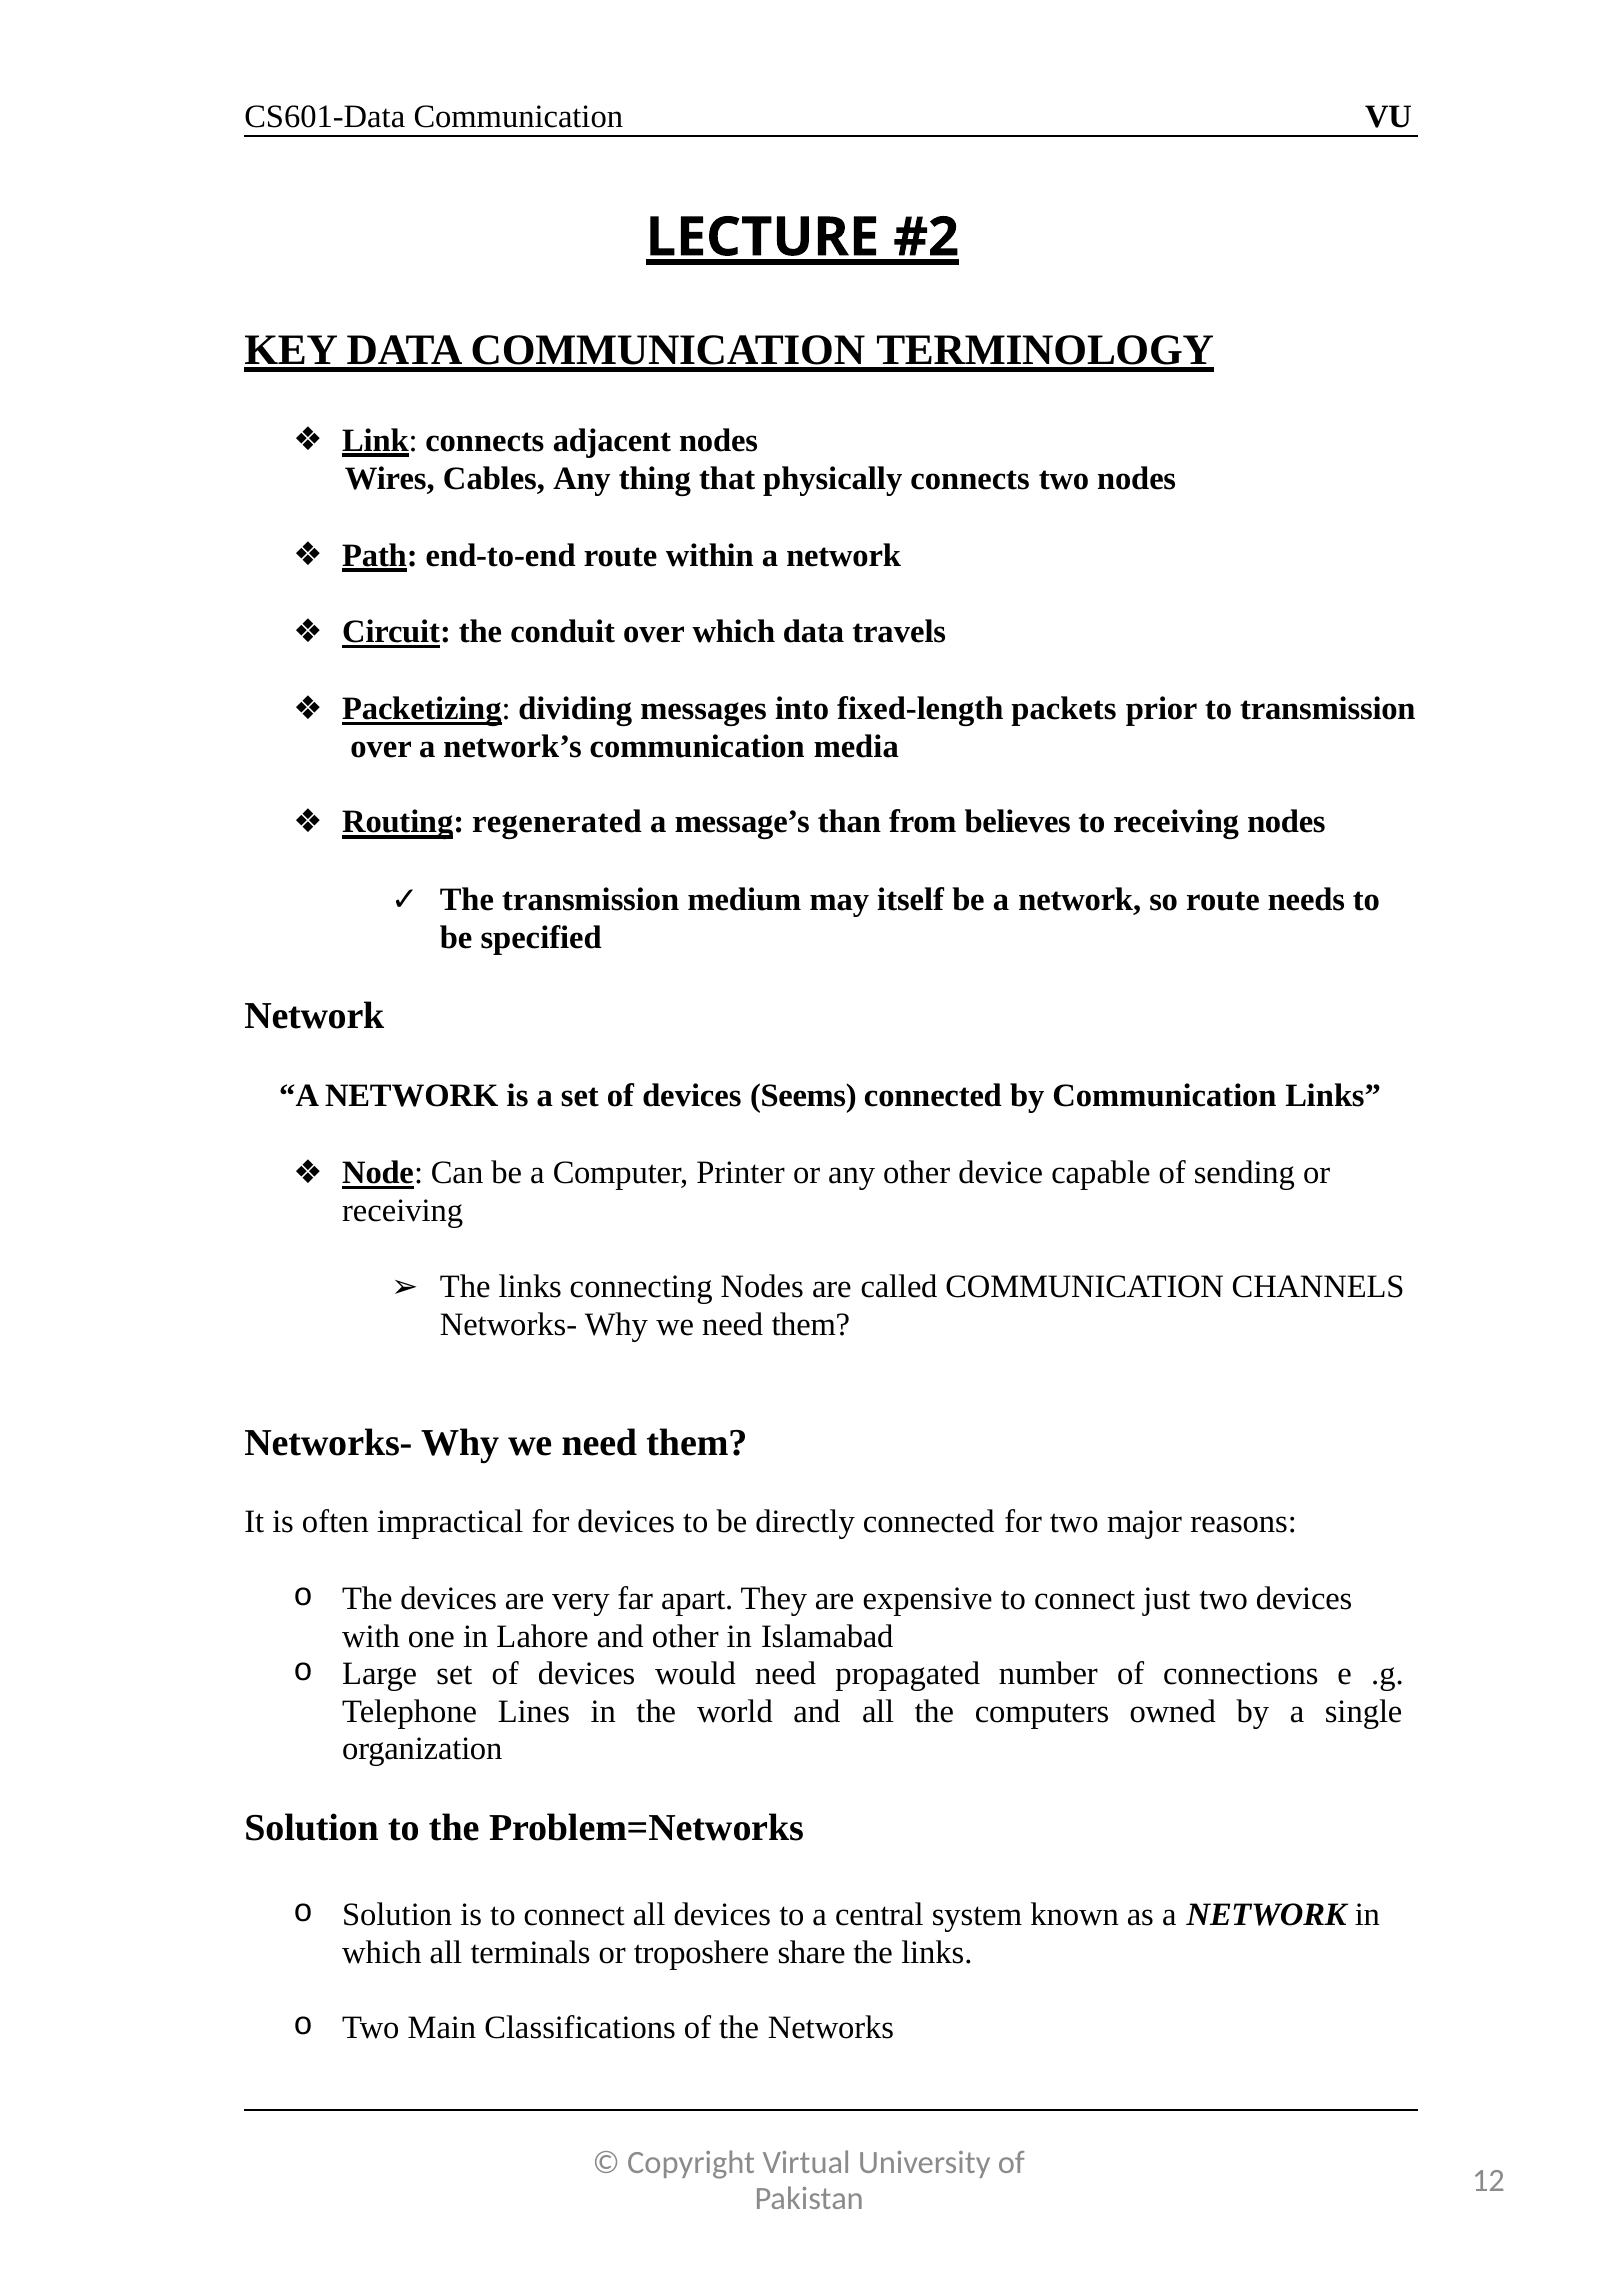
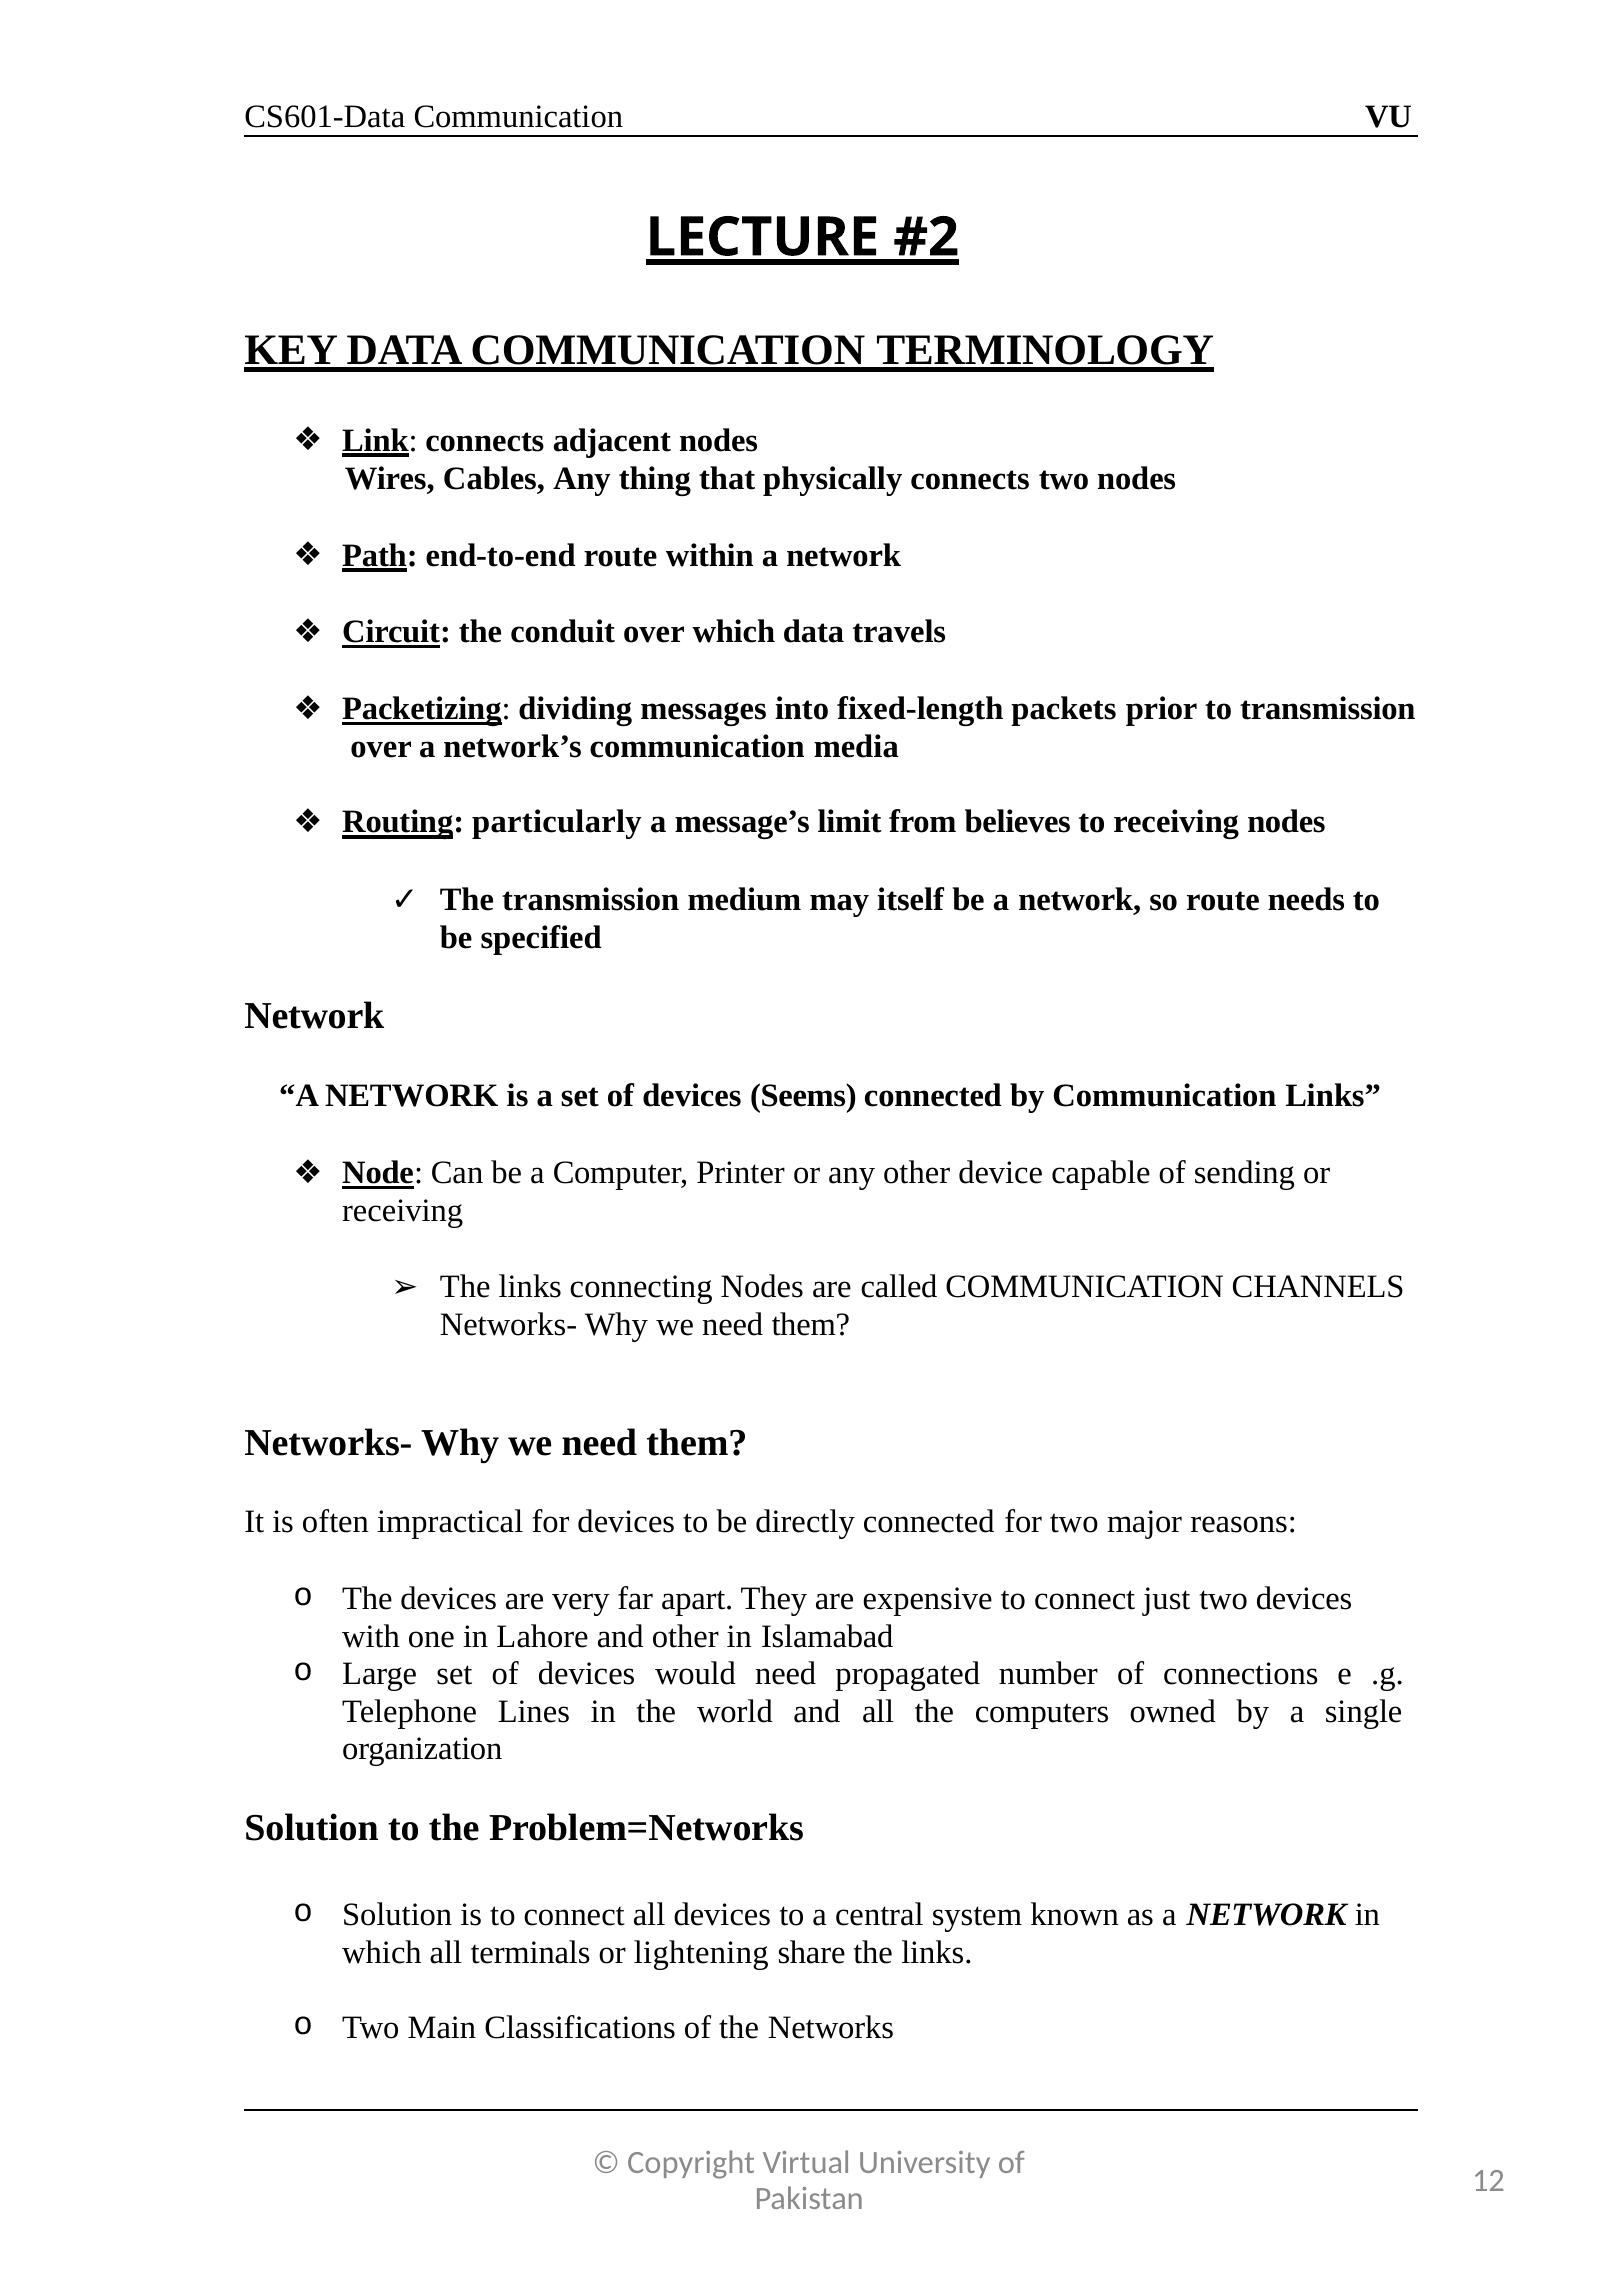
regenerated: regenerated -> particularly (557, 822)
than: than -> limit (850, 822)
troposhere: troposhere -> lightening (701, 1952)
